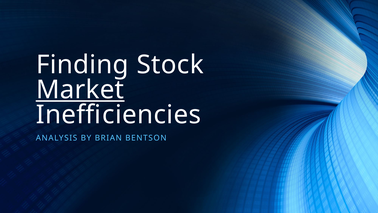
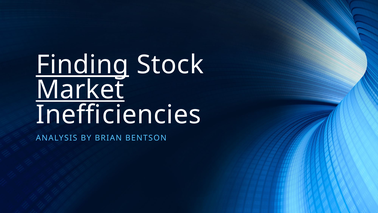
Finding underline: none -> present (82, 65)
